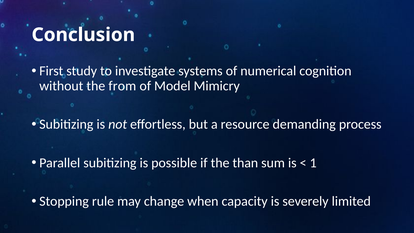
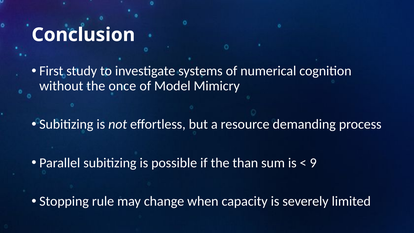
from: from -> once (122, 86)
1: 1 -> 9 (313, 163)
